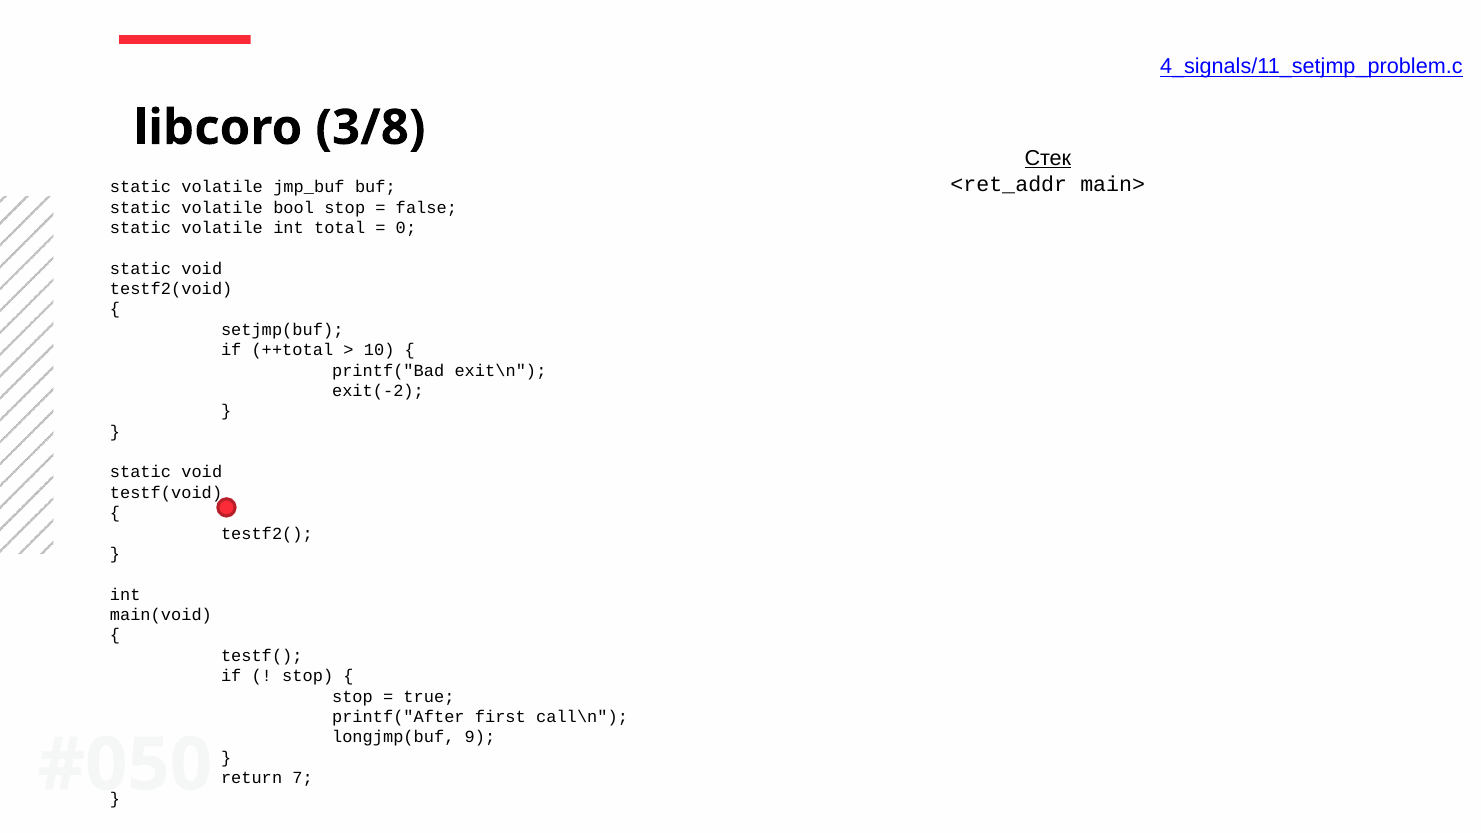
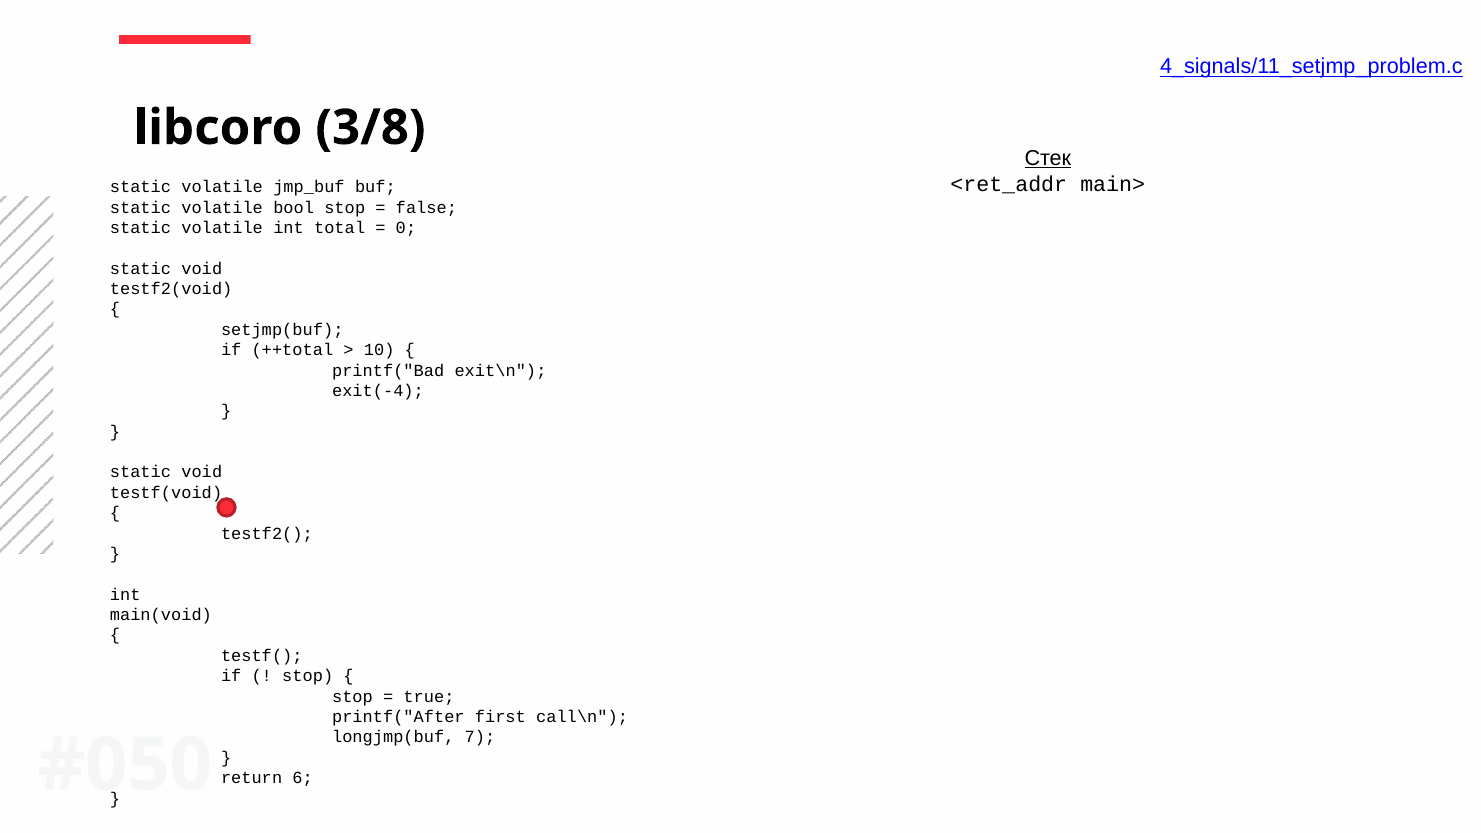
exit(-2: exit(-2 -> exit(-4 (378, 391)
9: 9 -> 7 (480, 737)
7: 7 -> 6 (303, 778)
